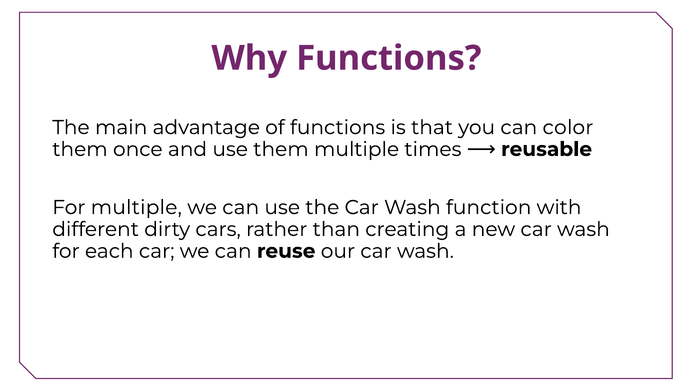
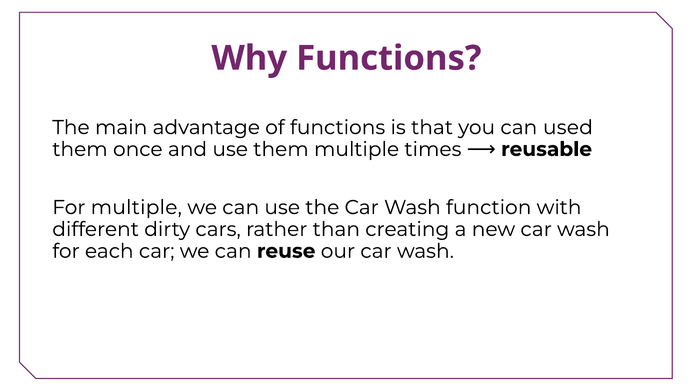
color: color -> used (568, 127)
